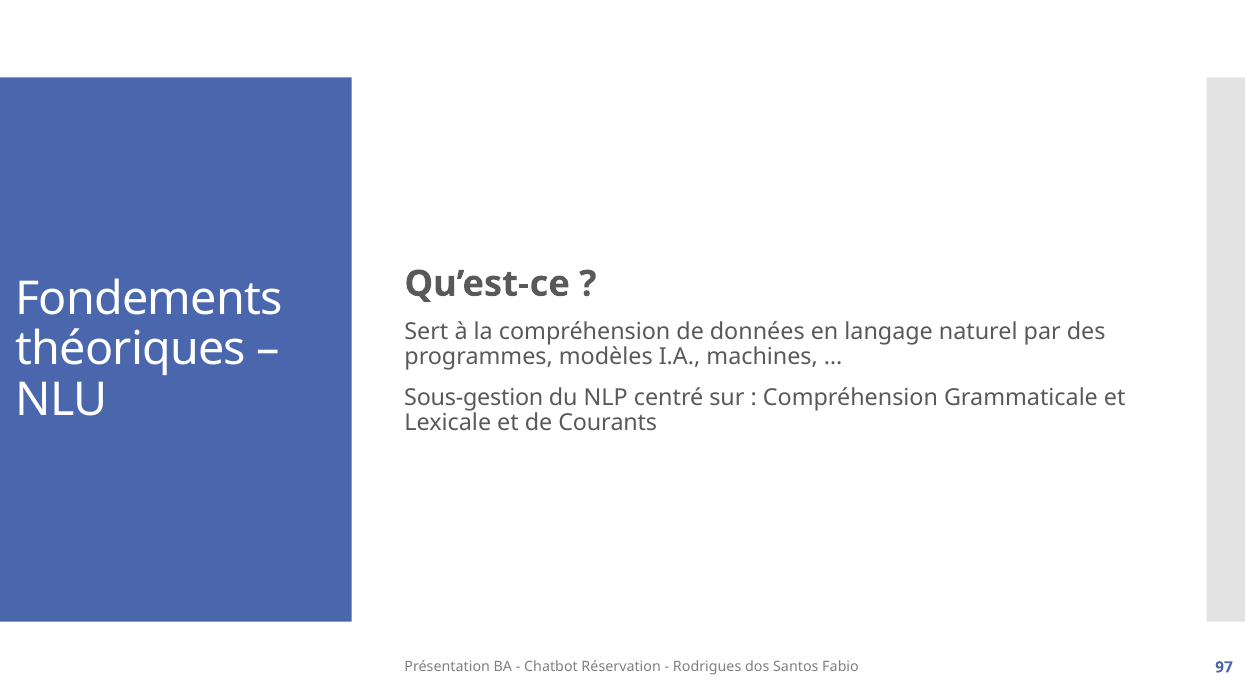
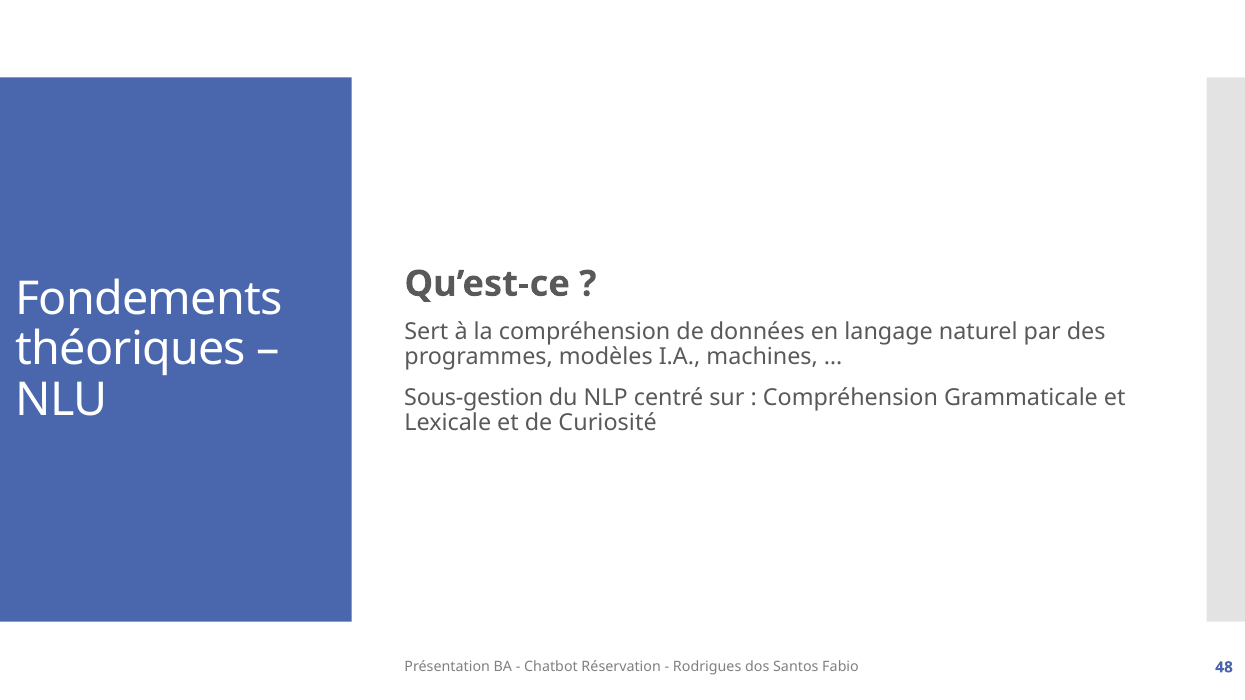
Courants: Courants -> Curiosité (608, 423)
97: 97 -> 48 (1224, 668)
